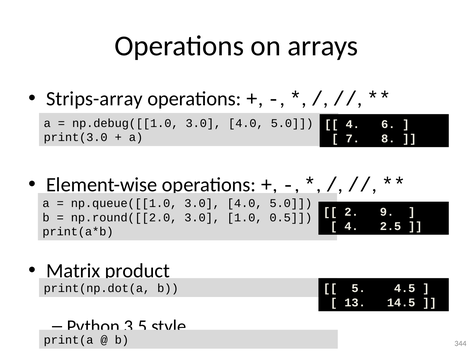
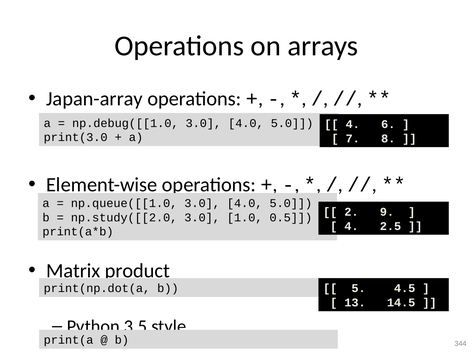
Strips-array: Strips-array -> Japan-array (94, 99)
np.round([[2.0: np.round([[2.0 -> np.study([[2.0 (124, 217)
